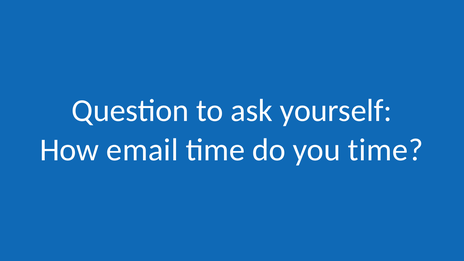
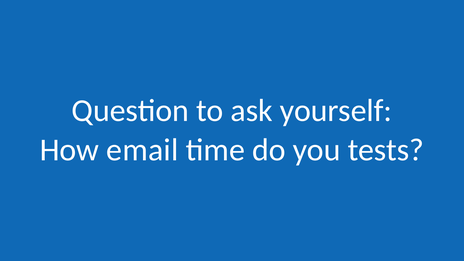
you time: time -> tests (386, 150)
